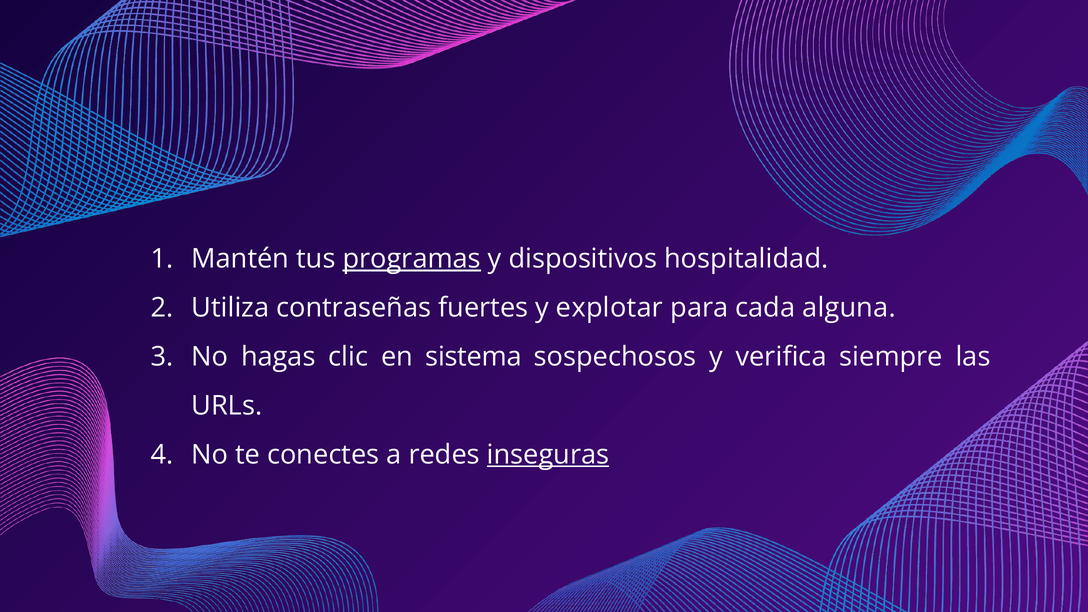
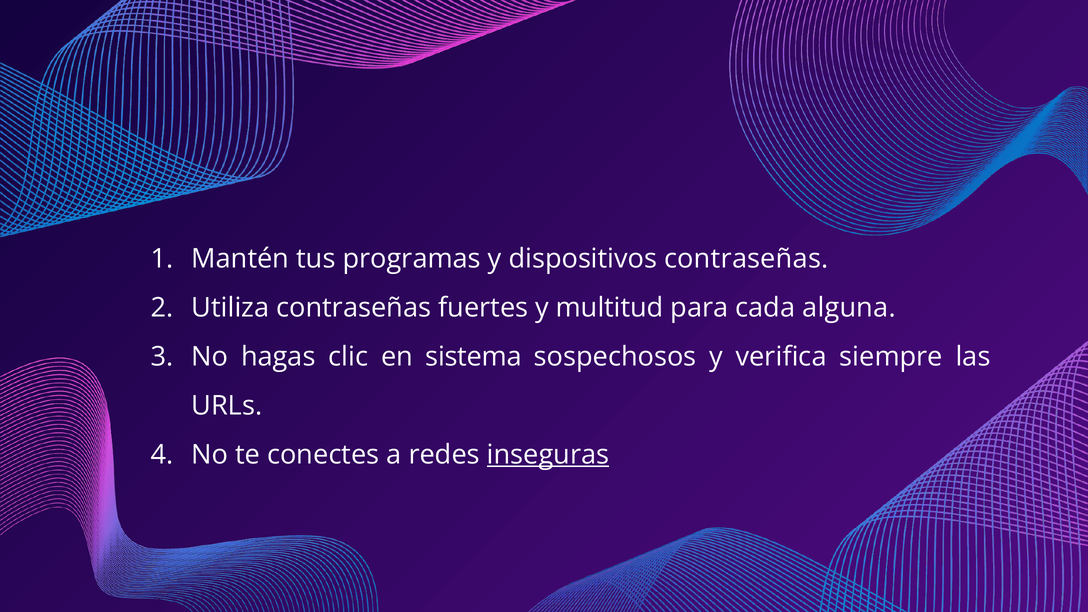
programas underline: present -> none (412, 259)
dispositivos hospitalidad: hospitalidad -> contraseñas (746, 259)
explotar: explotar -> multitud (610, 308)
